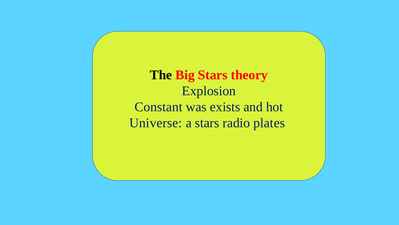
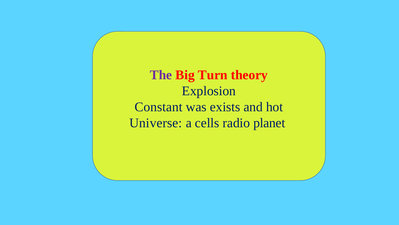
The colour: black -> purple (161, 75)
Big Stars: Stars -> Turn (213, 75)
a stars: stars -> cells (207, 123)
plates: plates -> planet (269, 123)
